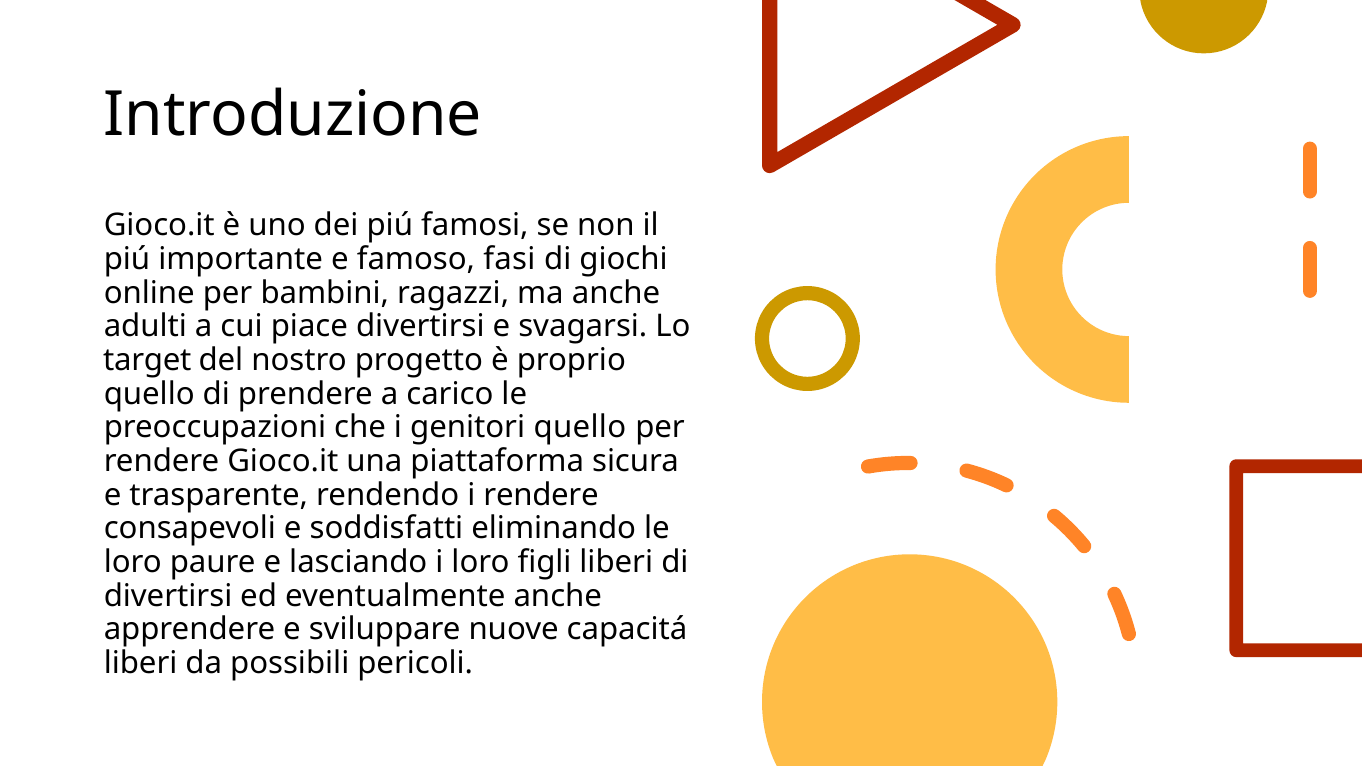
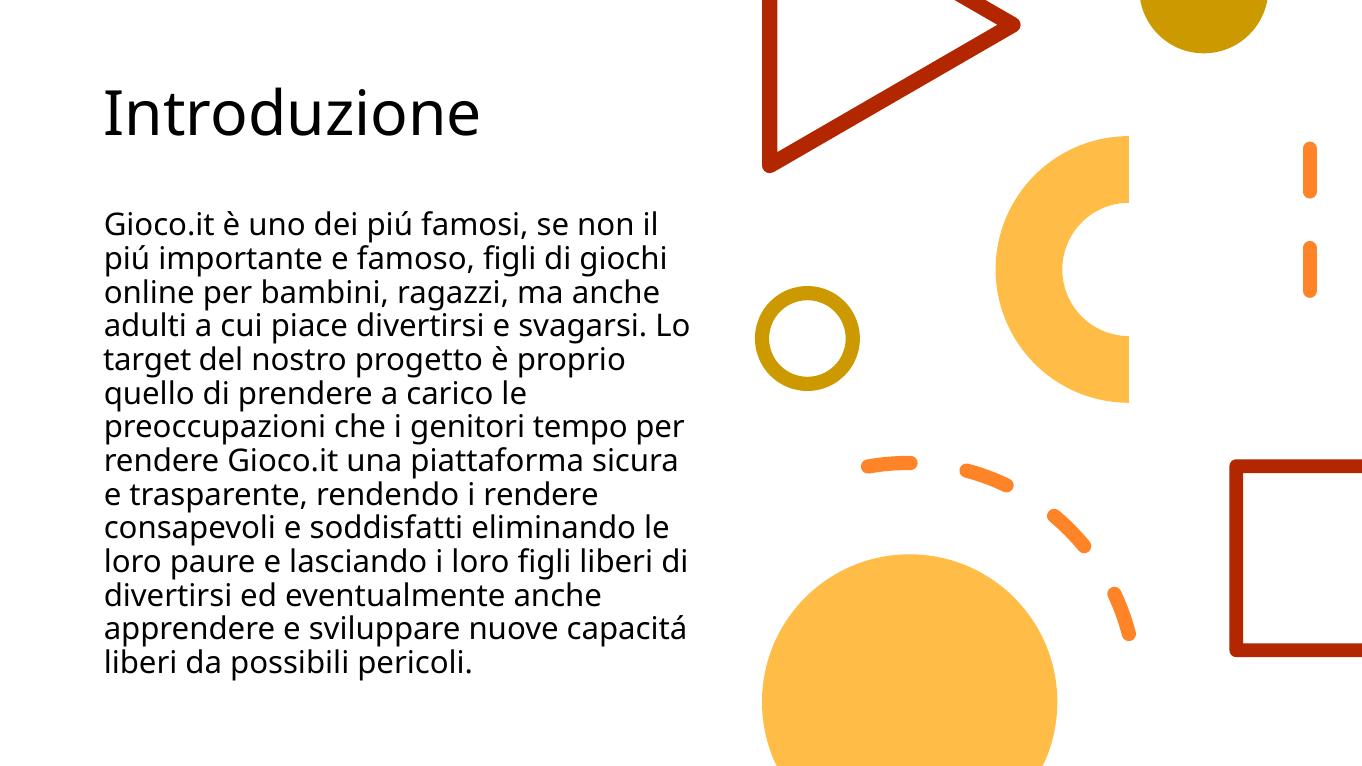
famoso fasi: fasi -> figli (510, 259)
genitori quello: quello -> tempo (580, 428)
